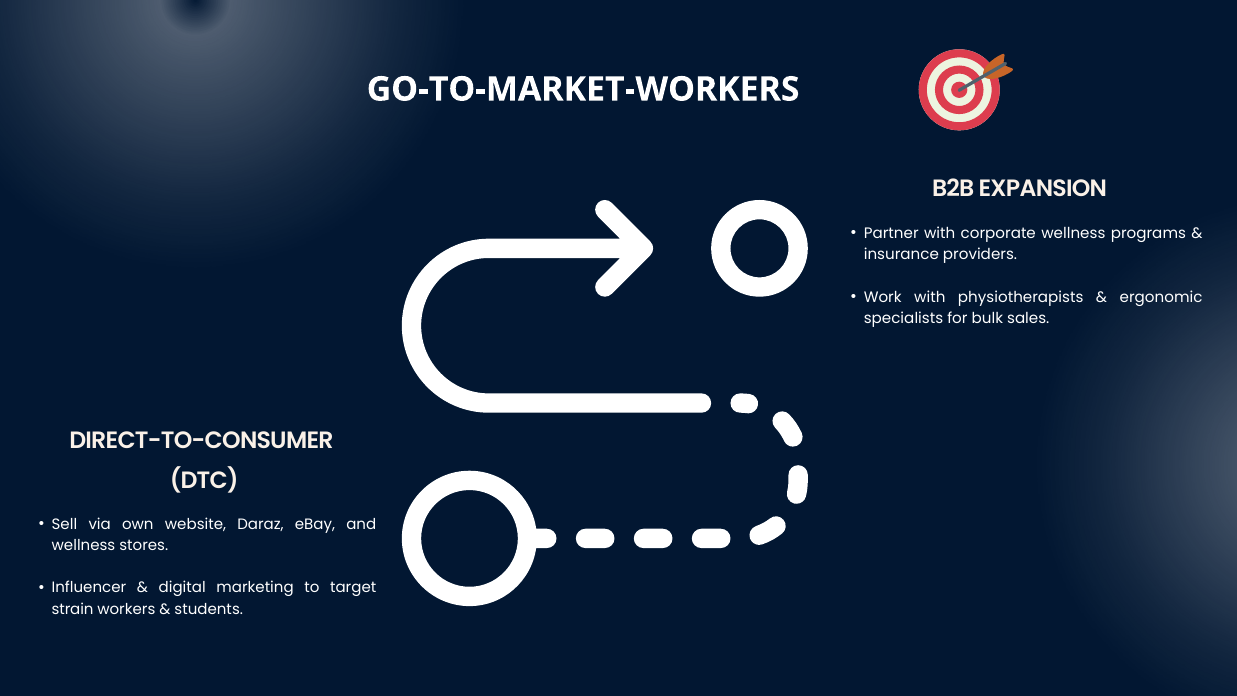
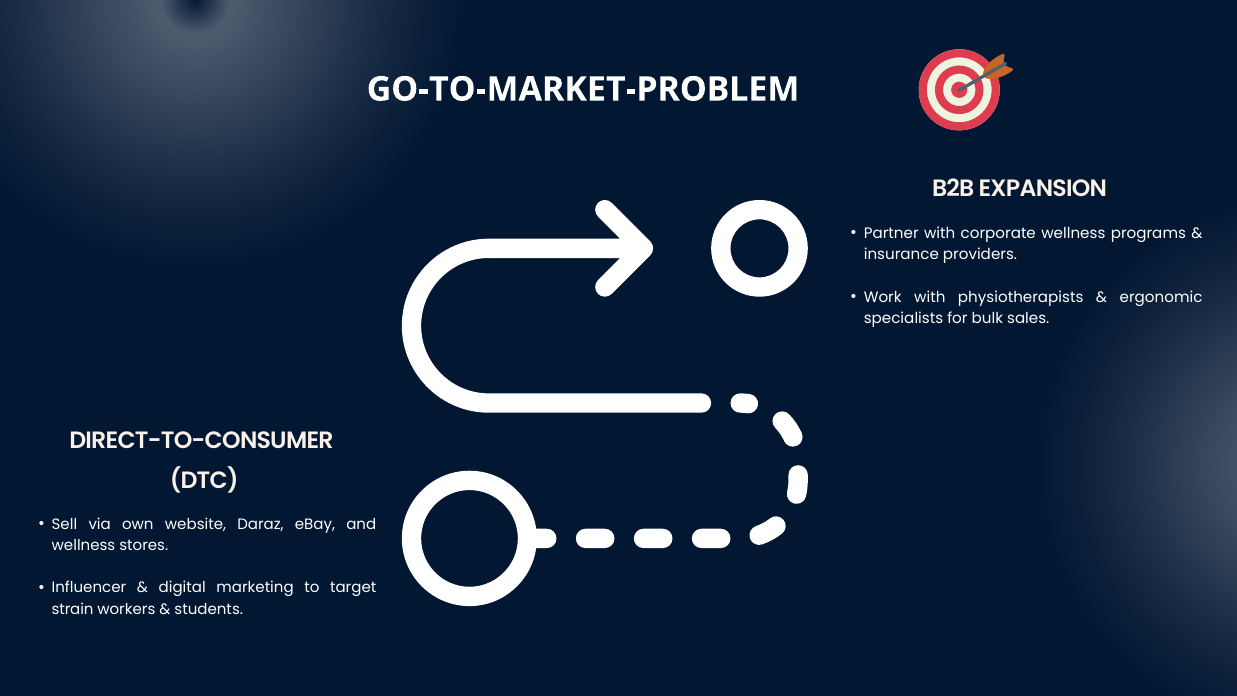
GO-TO-MARKET-WORKERS: GO-TO-MARKET-WORKERS -> GO-TO-MARKET-PROBLEM (583, 89)
